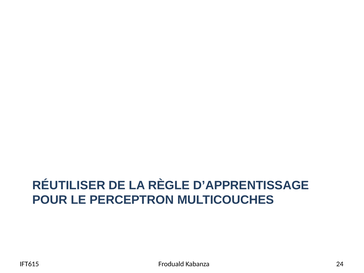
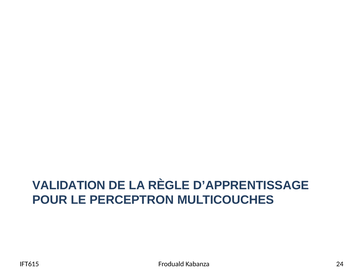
RÉUTILISER: RÉUTILISER -> VALIDATION (69, 185)
